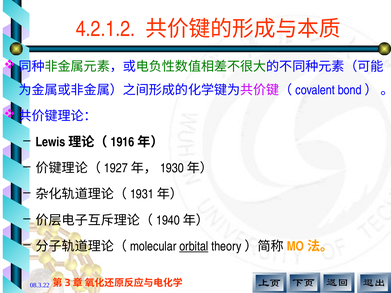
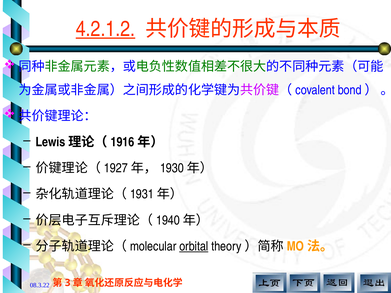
4.2.1.2 underline: none -> present (105, 29)
